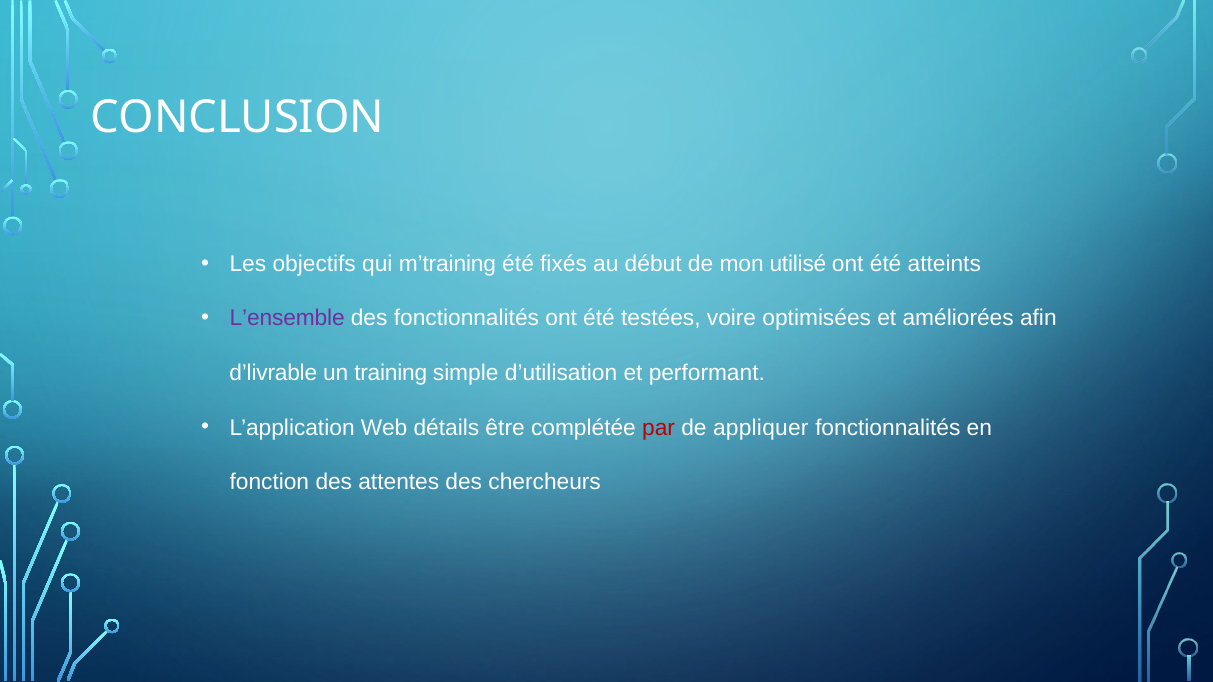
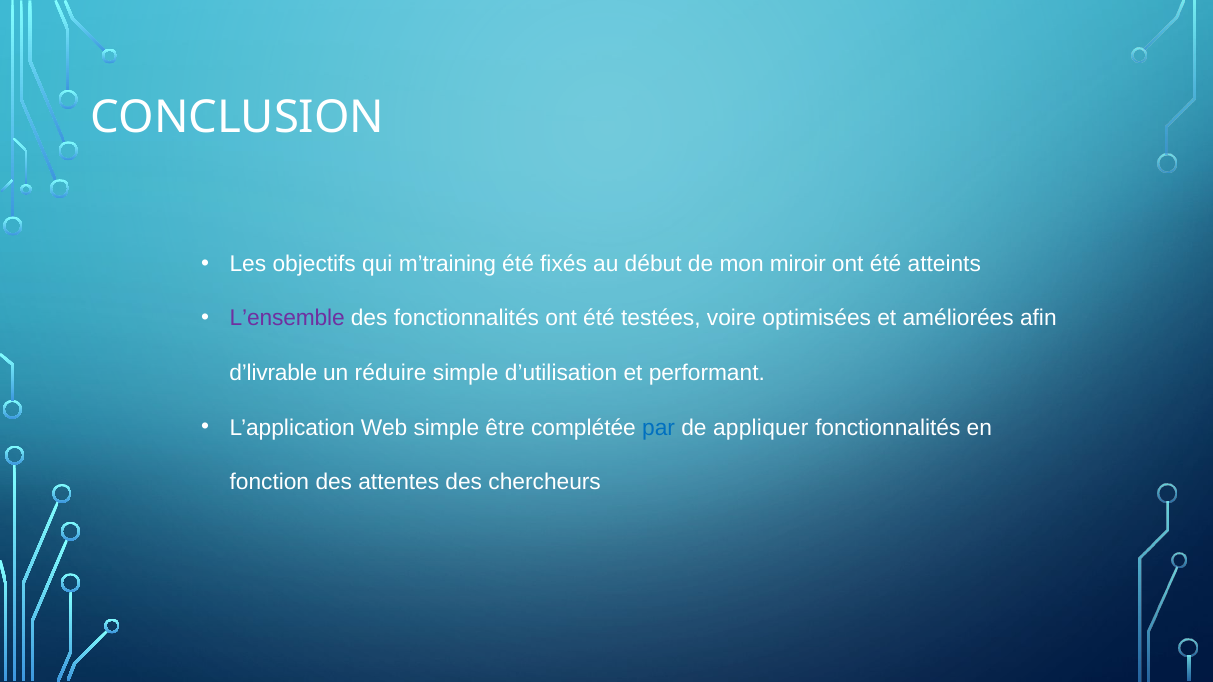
utilisé: utilisé -> miroir (798, 264)
training: training -> réduire (391, 373)
Web détails: détails -> simple (446, 428)
par colour: red -> blue (659, 428)
